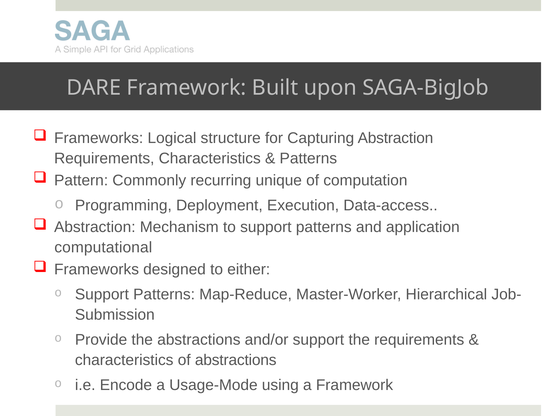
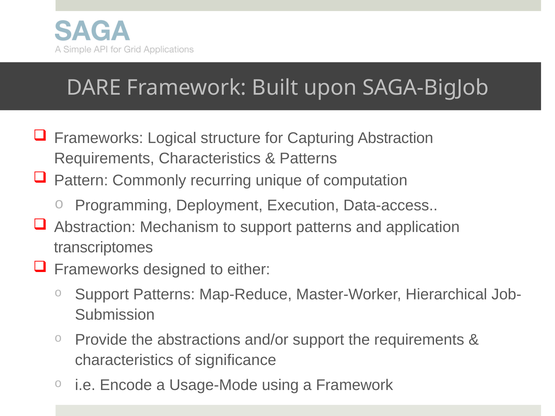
computational: computational -> transcriptomes (103, 248)
of abstractions: abstractions -> significance (236, 360)
